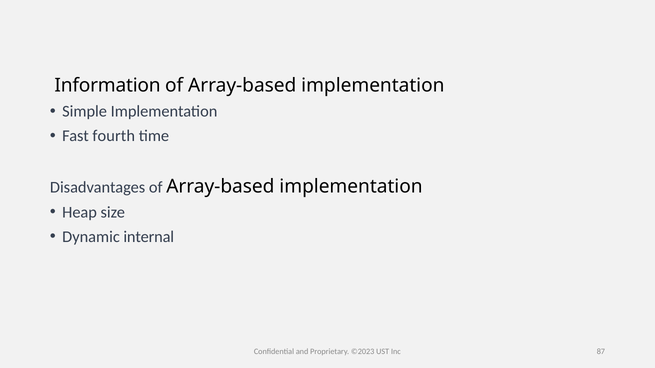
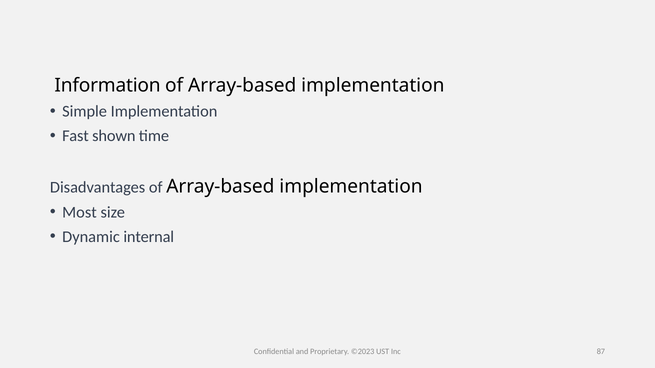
fourth: fourth -> shown (114, 136)
Heap: Heap -> Most (80, 212)
